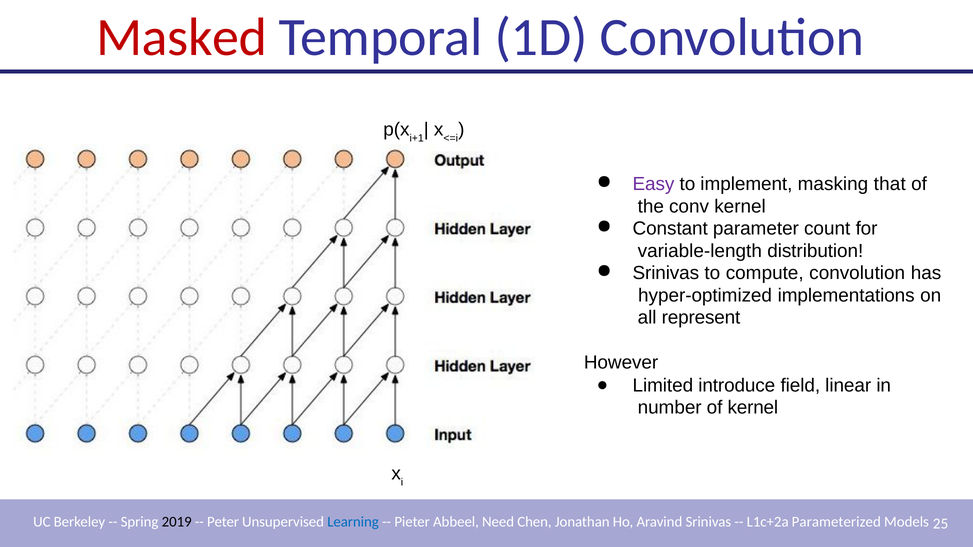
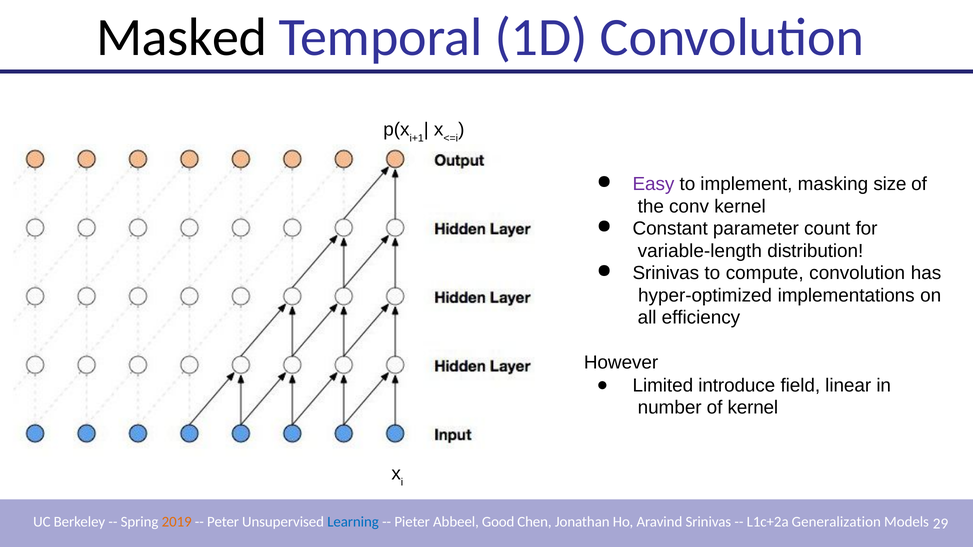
Masked colour: red -> black (182, 38)
that: that -> size (890, 184)
represent: represent -> efficiency (701, 318)
2019 colour: black -> orange (177, 522)
Need: Need -> Good (498, 522)
Parameterized: Parameterized -> Generalization (836, 522)
25: 25 -> 29 (941, 524)
